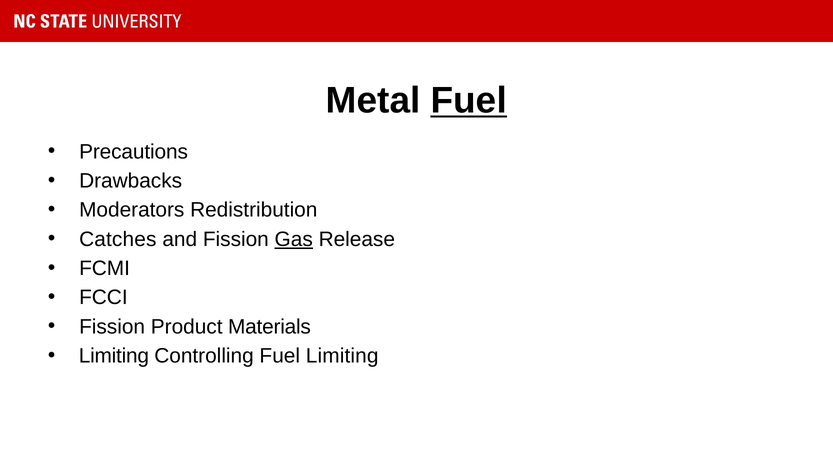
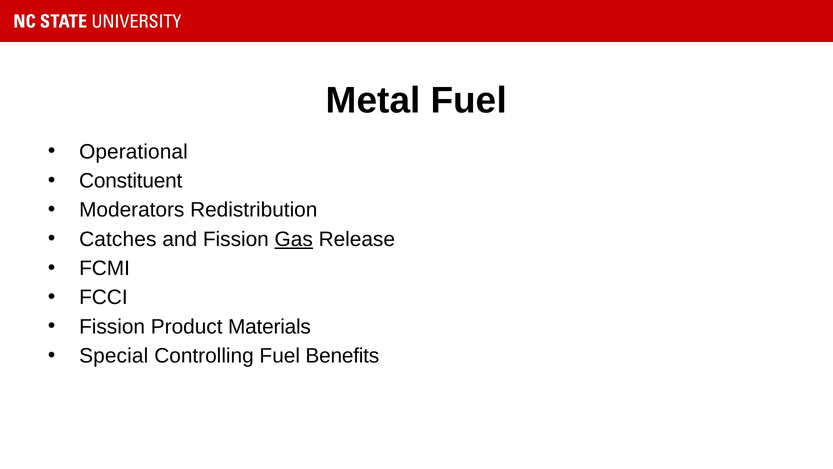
Fuel underline: present -> none (469, 101)
Precautions: Precautions -> Operational (133, 152)
Drawbacks: Drawbacks -> Constituent (131, 181)
Limiting: Limiting -> Special (114, 356)
Fuel Limiting: Limiting -> Benefits (342, 356)
